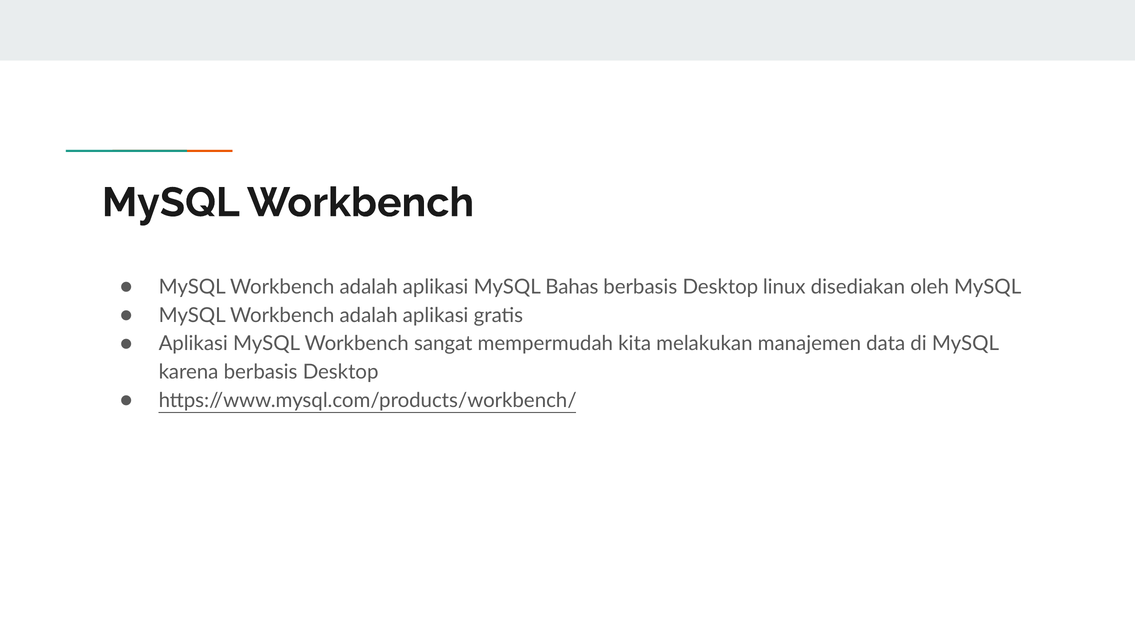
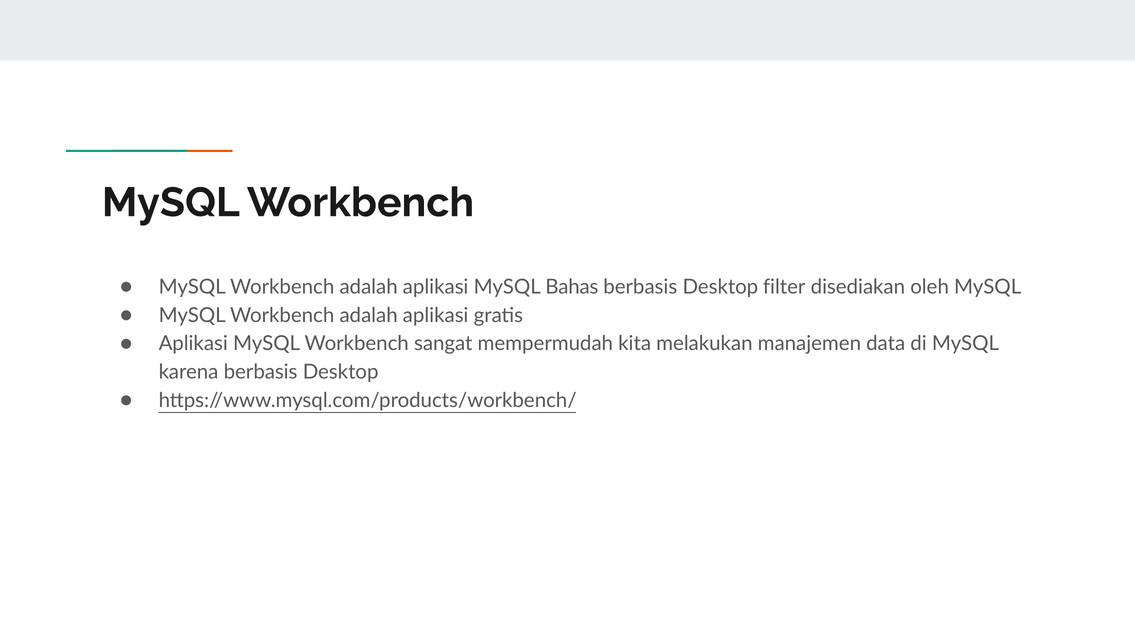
linux: linux -> filter (784, 287)
